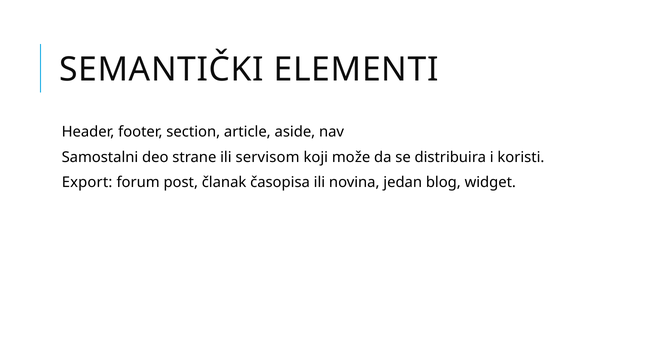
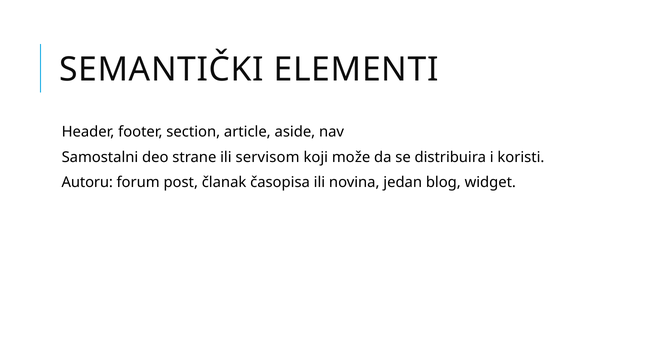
Export: Export -> Autoru (87, 183)
